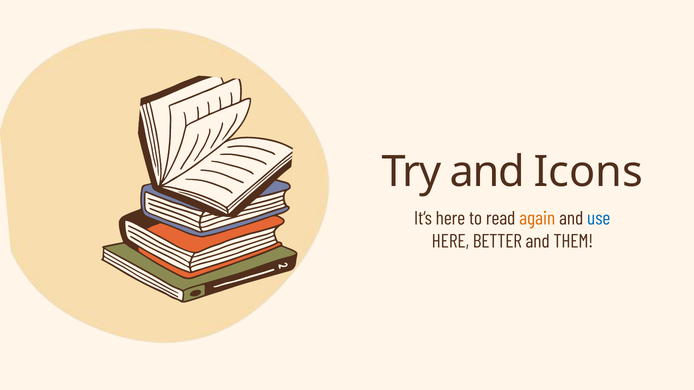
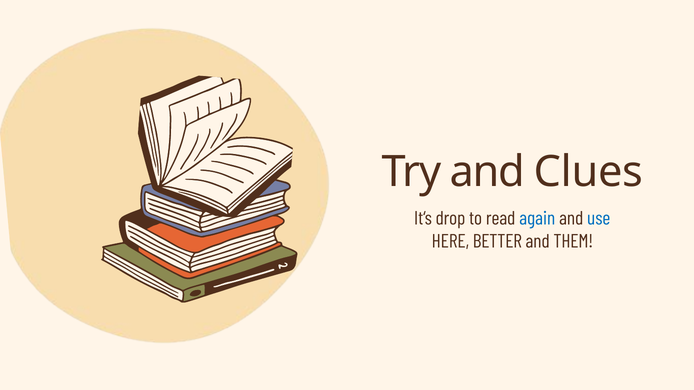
Icons: Icons -> Clues (588, 172)
It‘s here: here -> drop (451, 219)
again colour: orange -> blue (537, 219)
